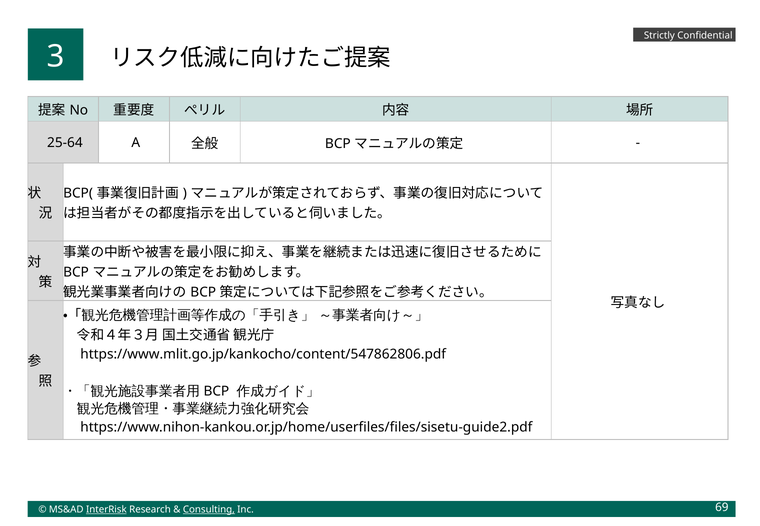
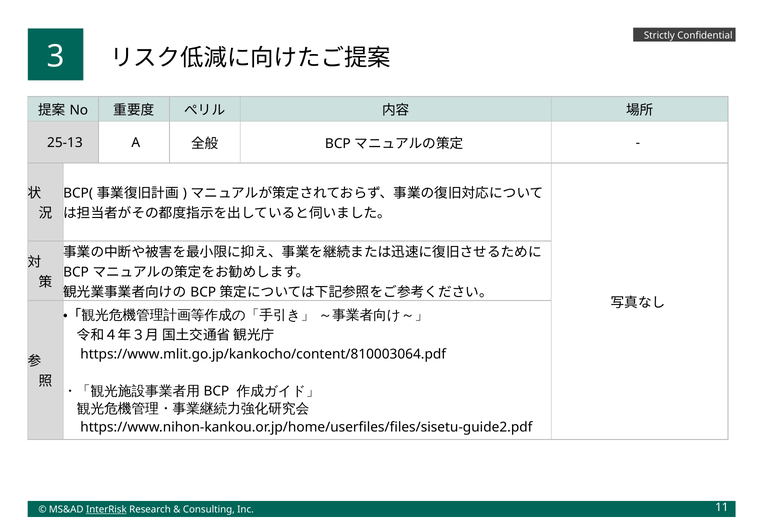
25-64: 25-64 -> 25-13 (65, 143)
https://www.mlit.go.jp/kankocho/content/547862806.pdf: https://www.mlit.go.jp/kankocho/content/547862806.pdf -> https://www.mlit.go.jp/kankocho/content/810003064.pdf (263, 354)
Consulting underline: present -> none (209, 510)
69: 69 -> 11 (722, 508)
